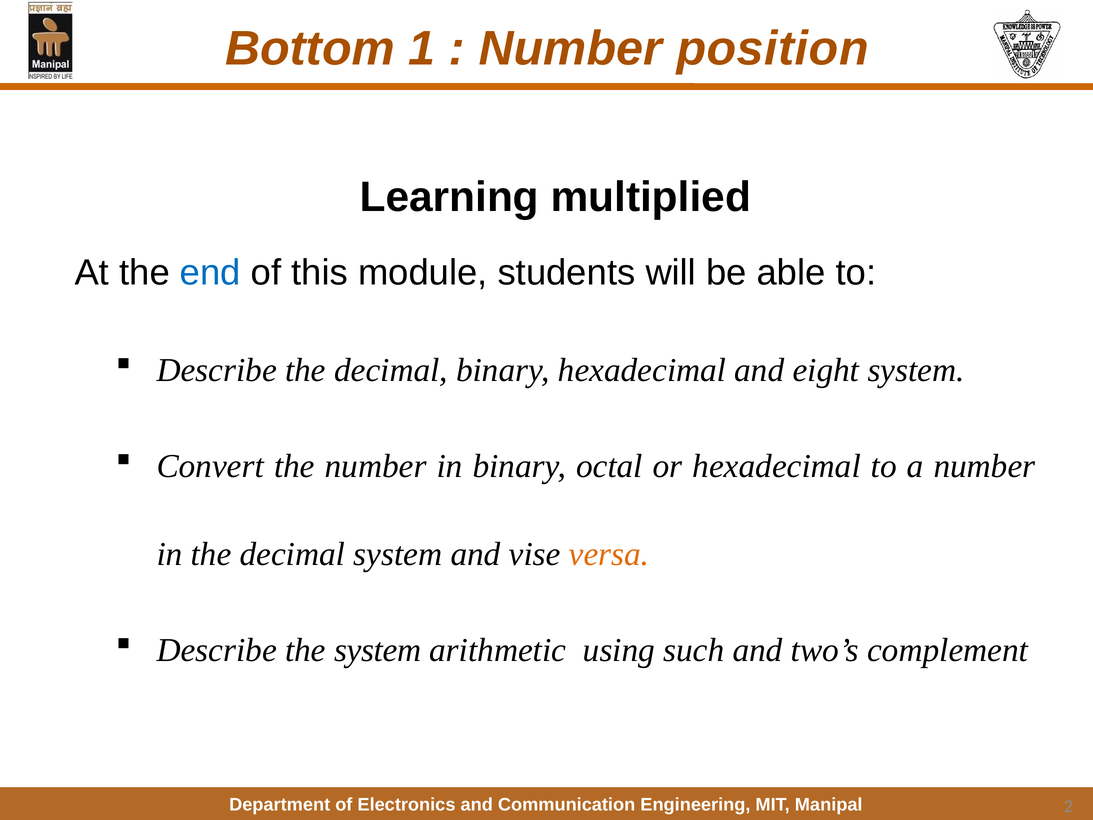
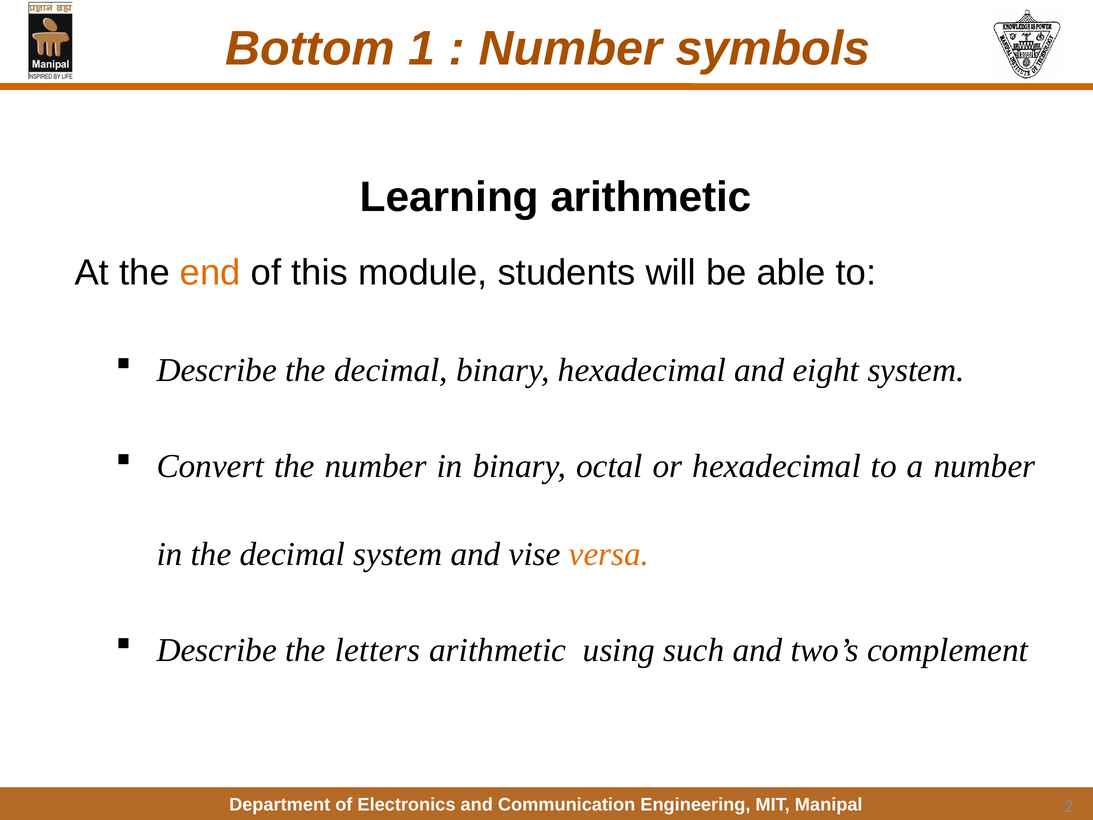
position: position -> symbols (773, 49)
Learning multiplied: multiplied -> arithmetic (651, 197)
end colour: blue -> orange (210, 273)
the system: system -> letters (377, 650)
